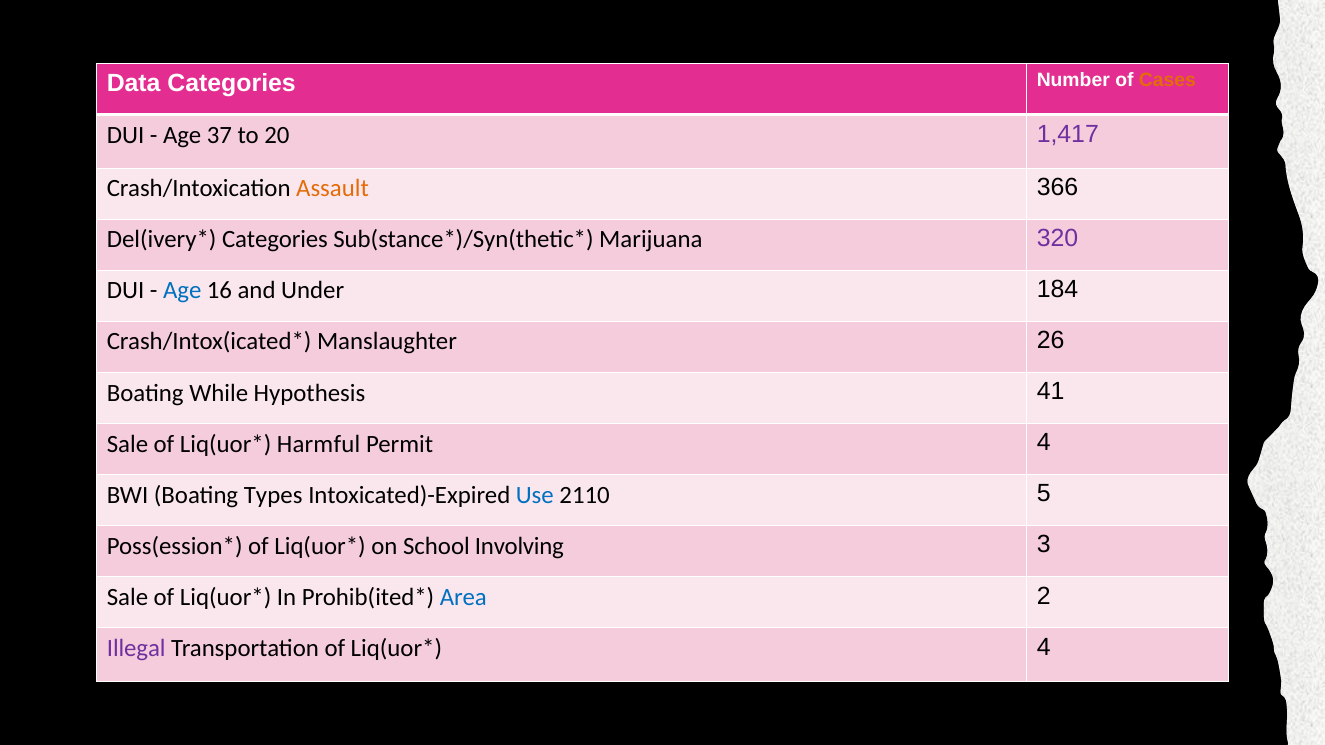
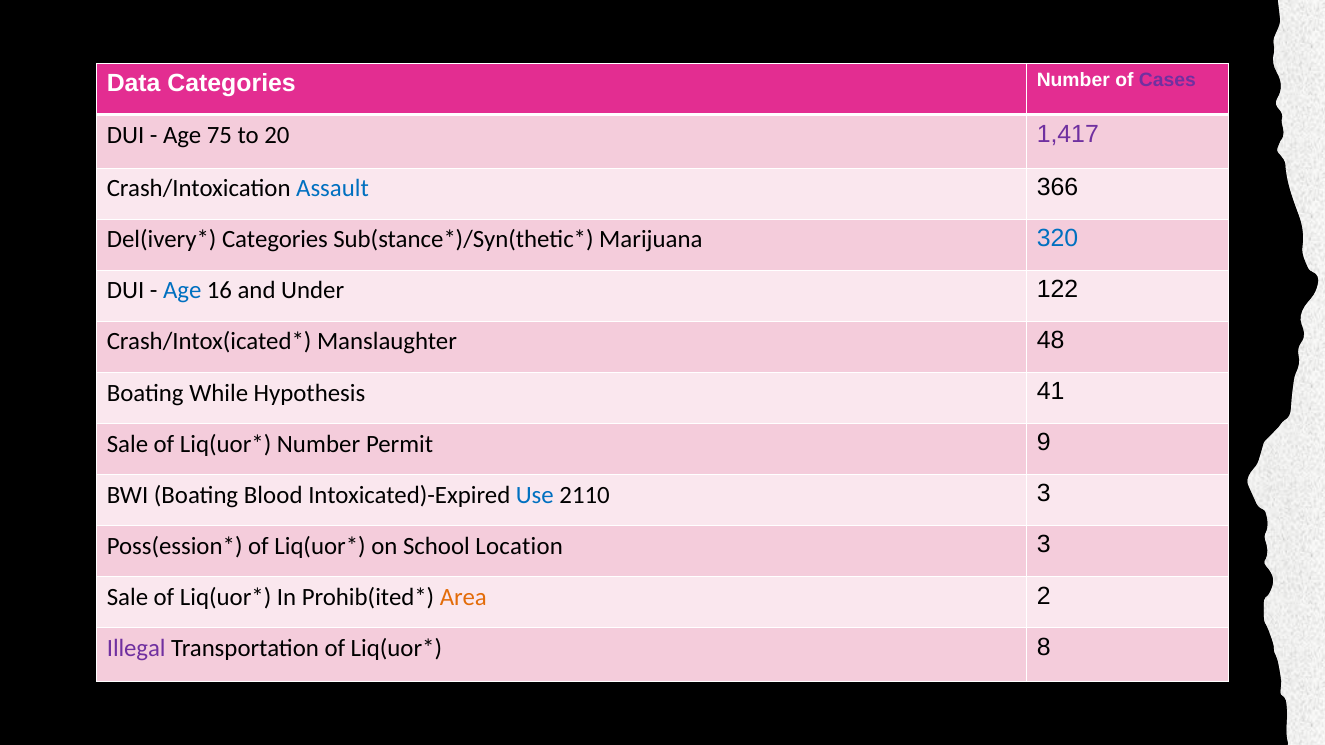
Cases colour: orange -> purple (1167, 80)
37: 37 -> 75 (219, 135)
Assault colour: orange -> blue (333, 189)
320 colour: purple -> blue (1057, 239)
184: 184 -> 122 (1057, 290)
26: 26 -> 48 (1051, 341)
Harmful: Harmful -> Number (319, 444)
Permit 4: 4 -> 9 (1044, 443)
Types: Types -> Blood (273, 495)
2110 5: 5 -> 3 (1044, 494)
Involving: Involving -> Location (519, 546)
Area colour: blue -> orange (463, 597)
4: 4 -> 8 (1044, 647)
